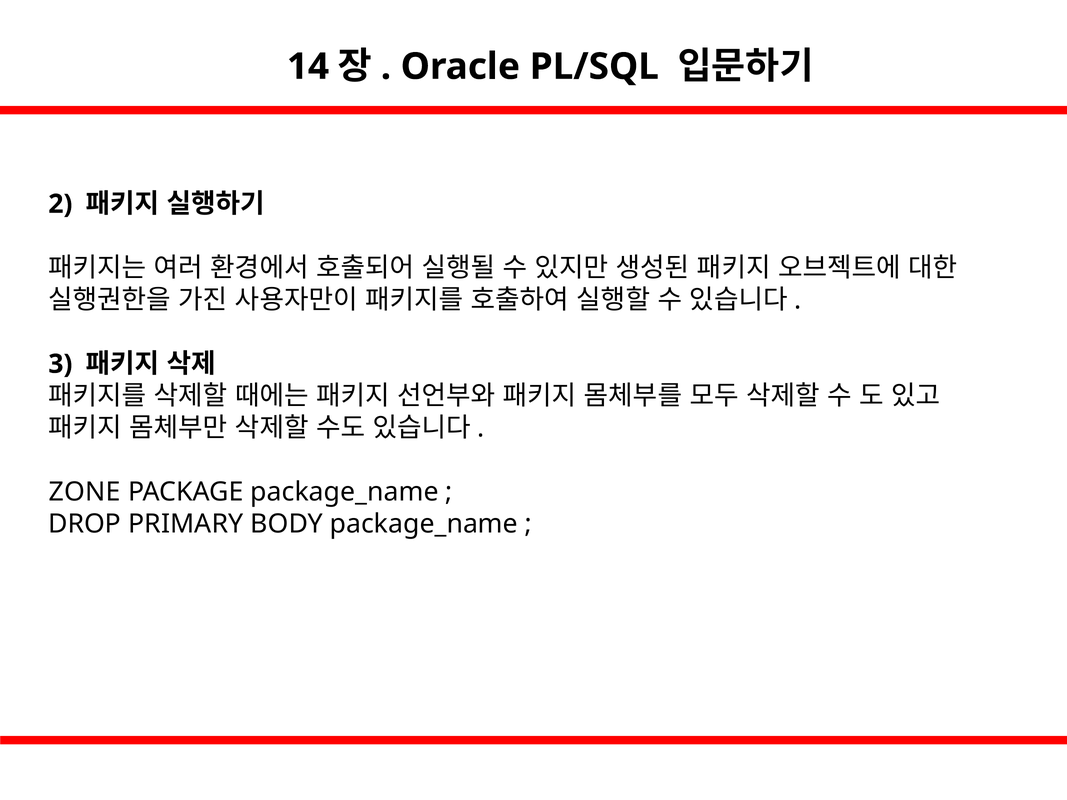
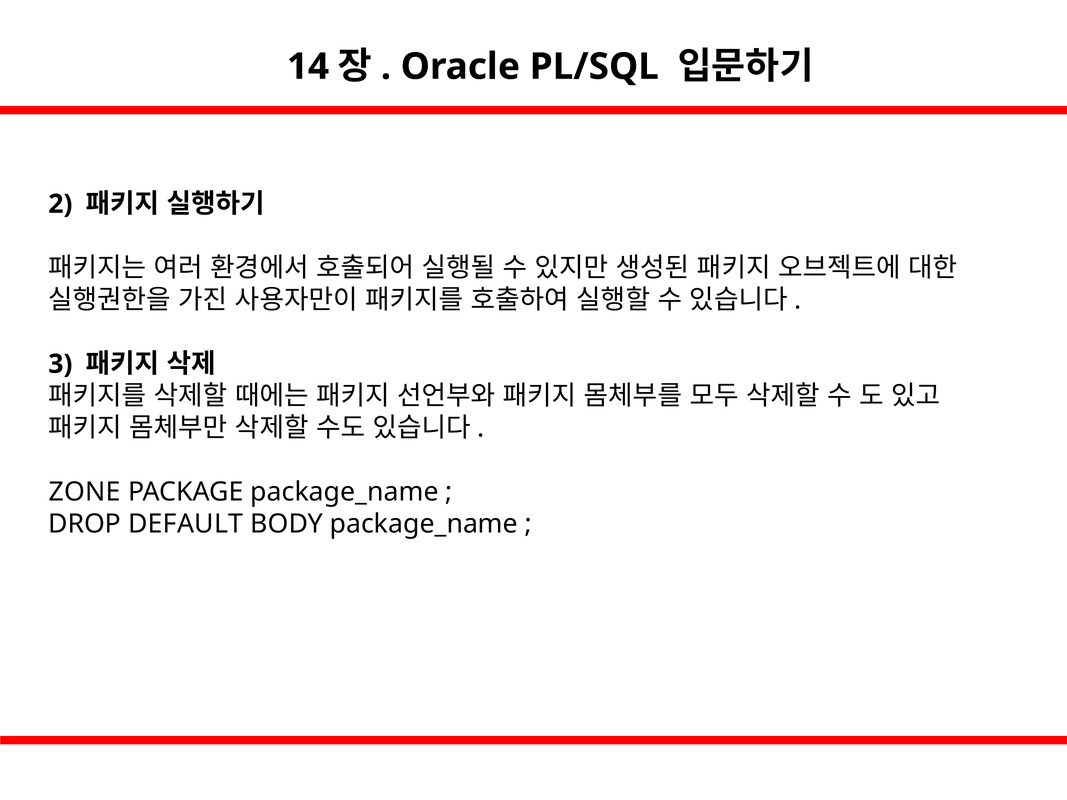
PRIMARY: PRIMARY -> DEFAULT (186, 524)
